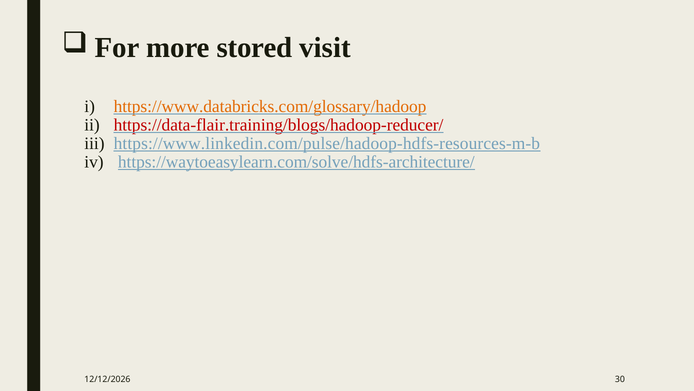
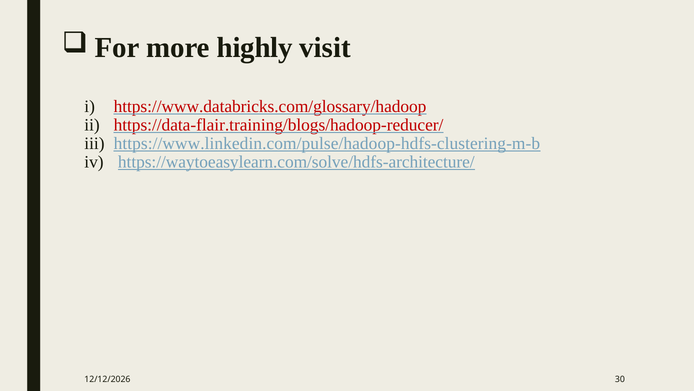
stored: stored -> highly (255, 48)
https://www.databricks.com/glossary/hadoop colour: orange -> red (270, 106)
https://www.linkedin.com/pulse/hadoop-hdfs-resources-m-b: https://www.linkedin.com/pulse/hadoop-hdfs-resources-m-b -> https://www.linkedin.com/pulse/hadoop-hdfs-clustering-m-b (327, 143)
